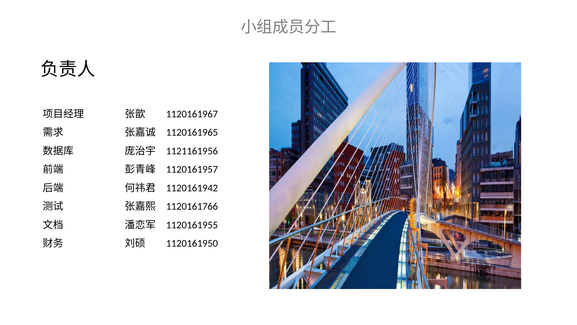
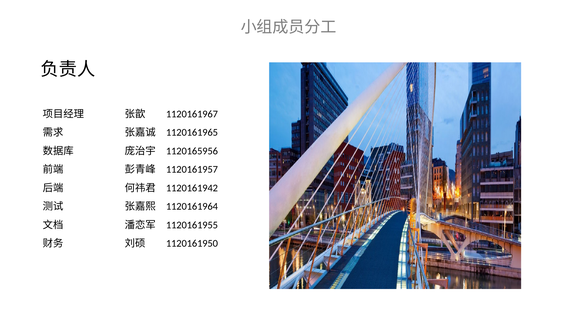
1121161956: 1121161956 -> 1120165956 (192, 151)
1120161766: 1120161766 -> 1120161964 (192, 206)
